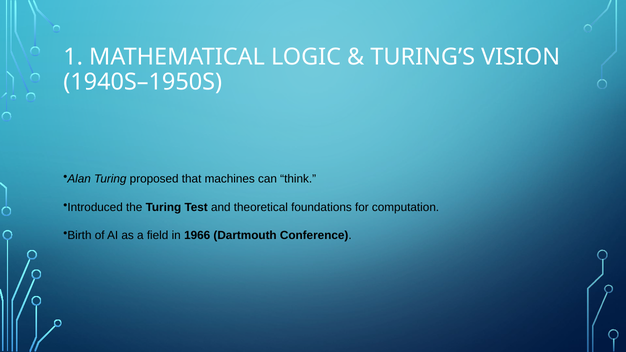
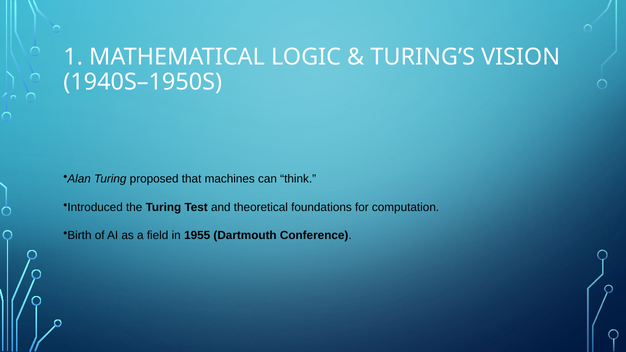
1966: 1966 -> 1955 (197, 235)
